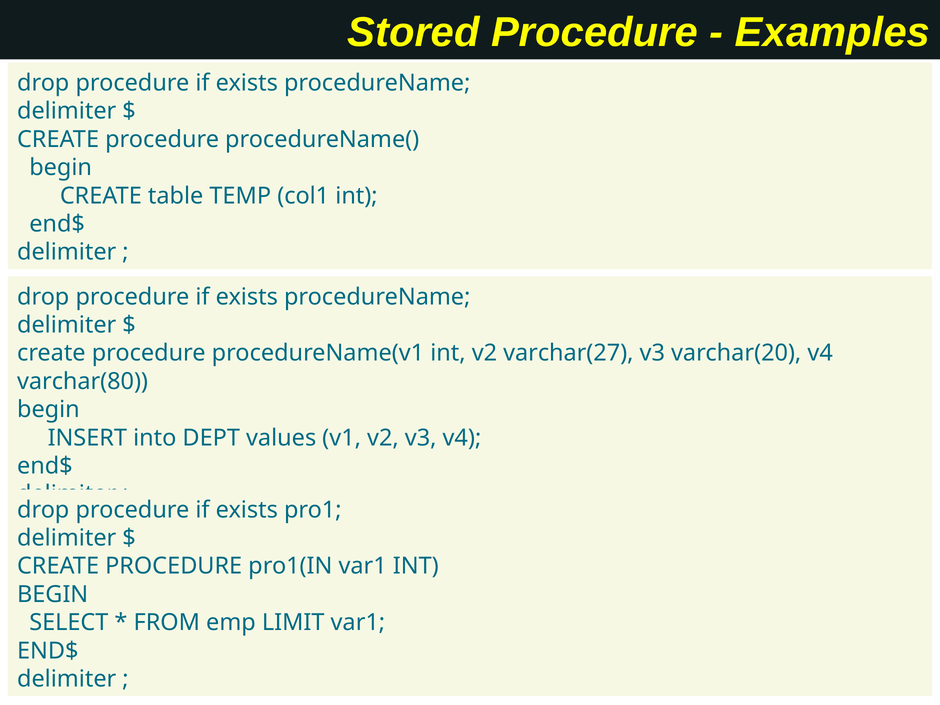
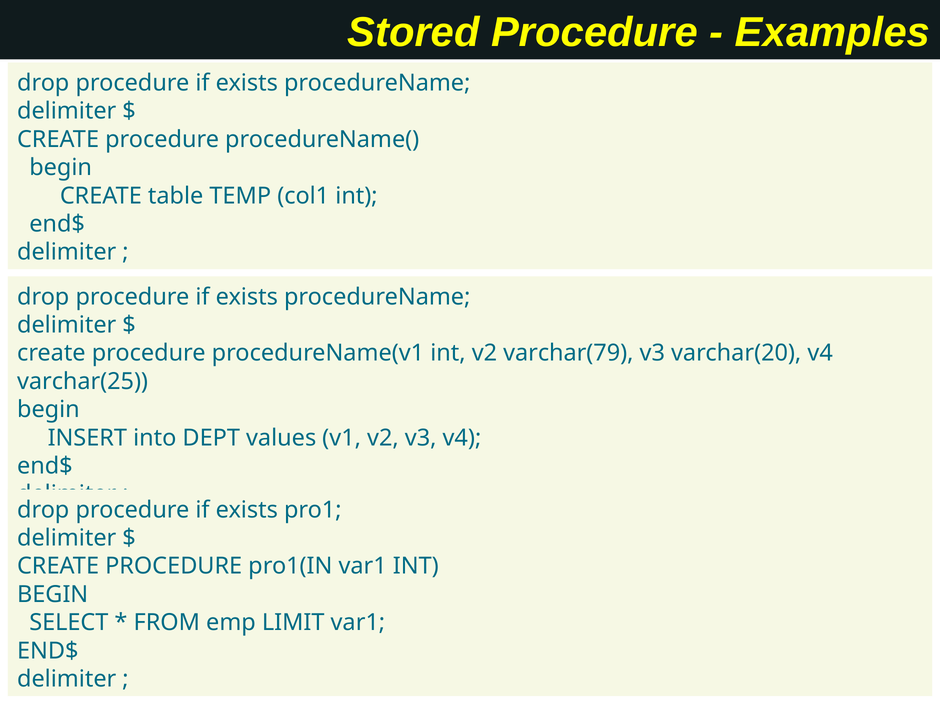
varchar(27: varchar(27 -> varchar(79 (568, 353)
varchar(80: varchar(80 -> varchar(25 (83, 381)
